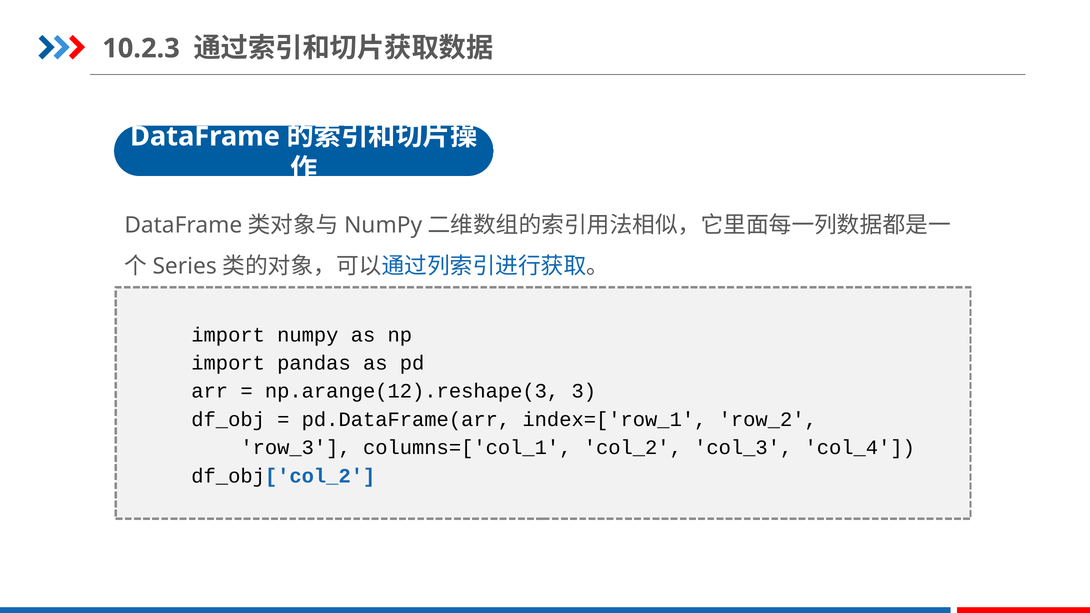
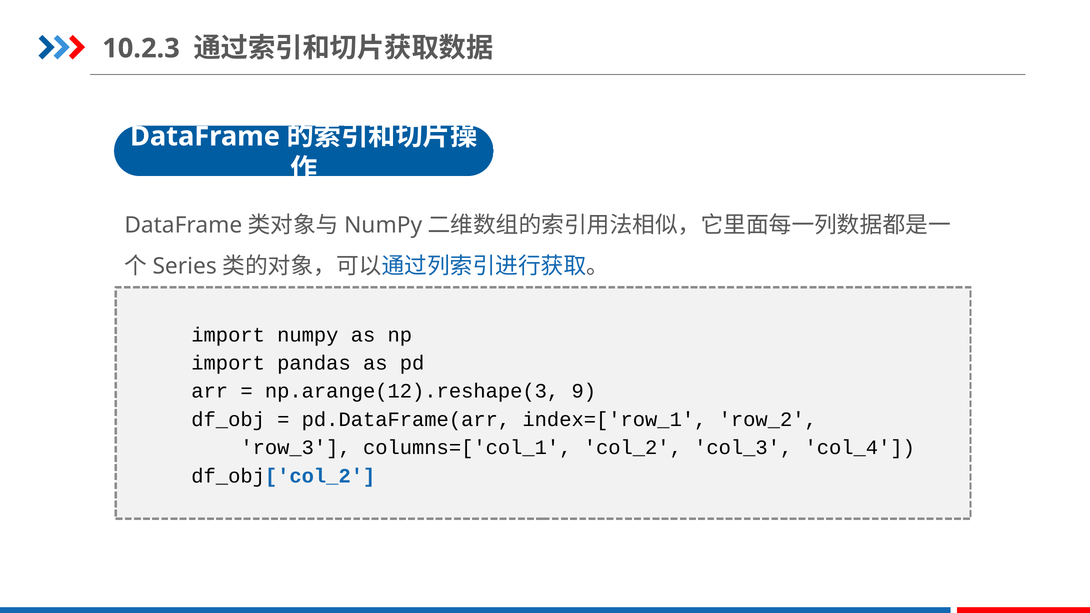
3: 3 -> 9 (584, 391)
